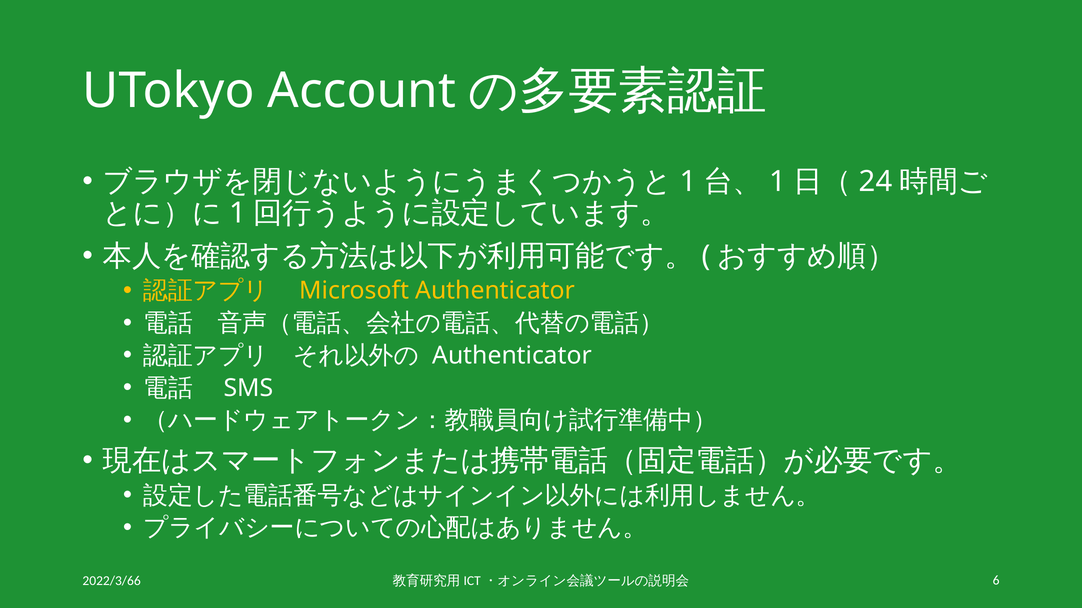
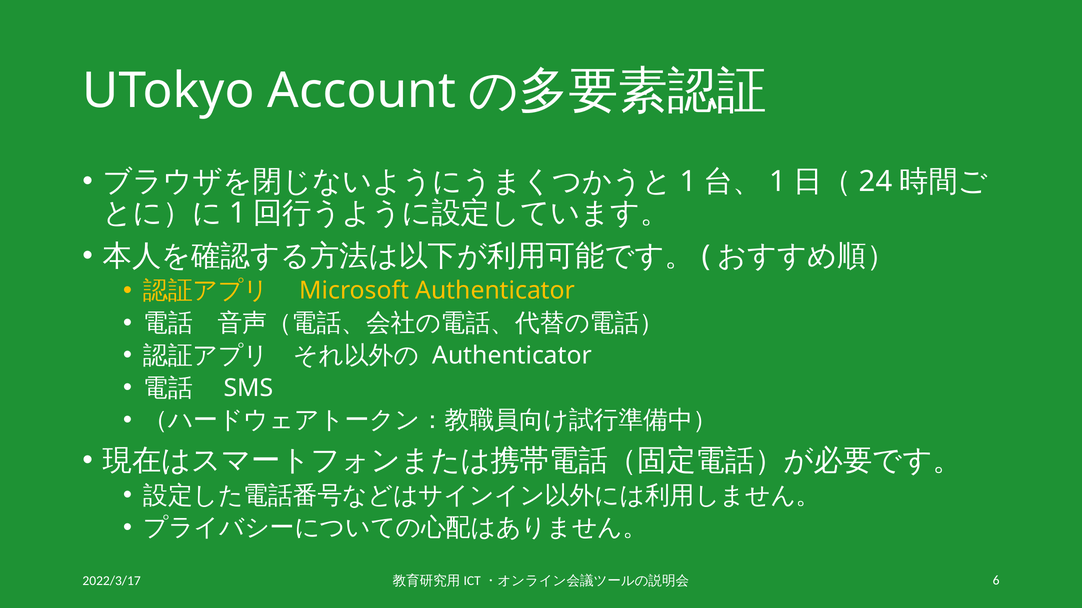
2022/3/66: 2022/3/66 -> 2022/3/17 (112, 581)
